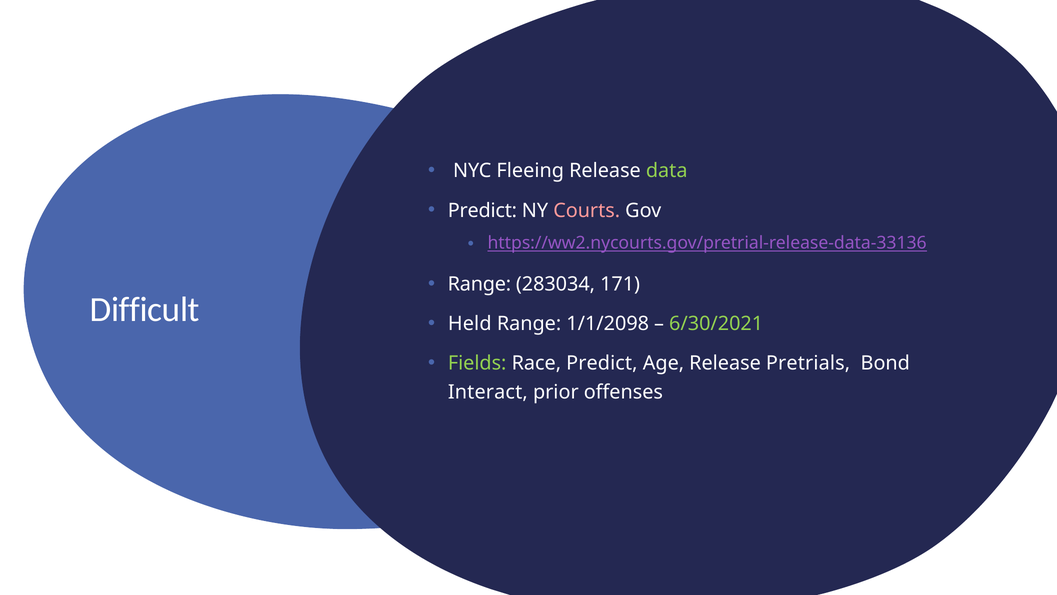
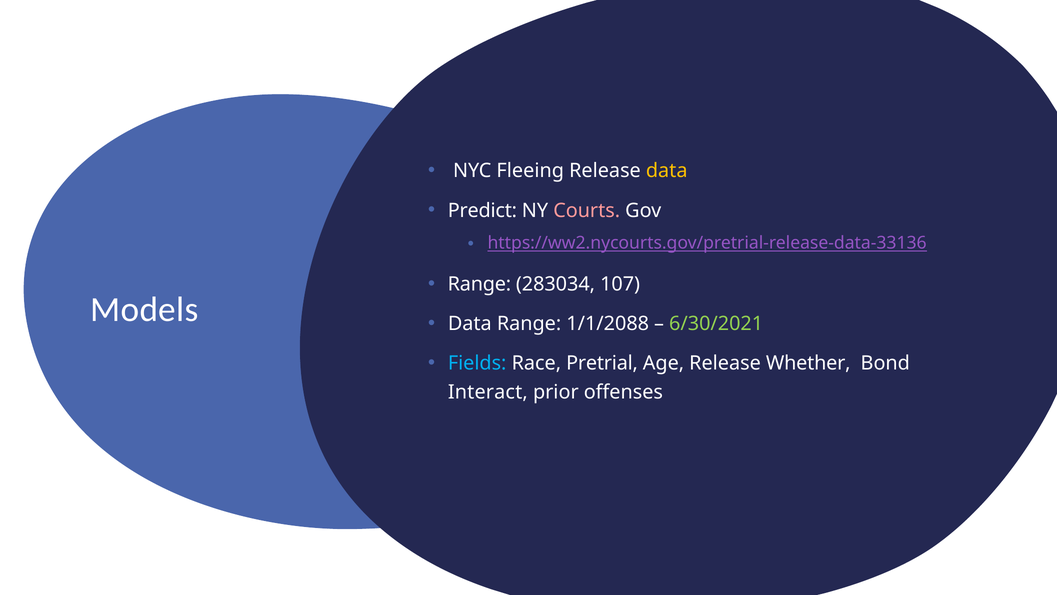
data colour: light green -> yellow (667, 171)
171: 171 -> 107 (620, 284)
Difficult: Difficult -> Models (144, 309)
Held: Held -> Data (470, 324)
1/1/2098: 1/1/2098 -> 1/1/2088 (608, 324)
Fields colour: light green -> light blue (477, 363)
Race Predict: Predict -> Pretrial (602, 363)
Pretrials: Pretrials -> Whether (808, 363)
